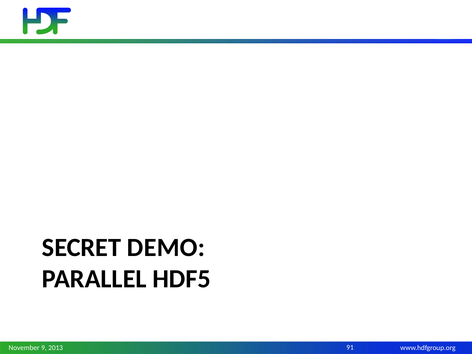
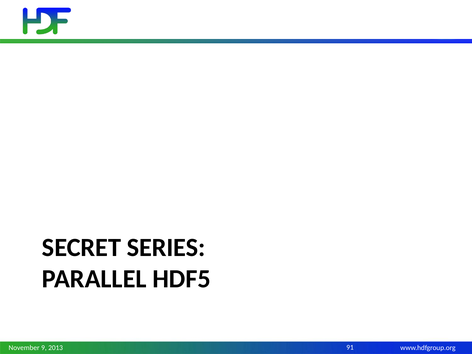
DEMO: DEMO -> SERIES (166, 247)
